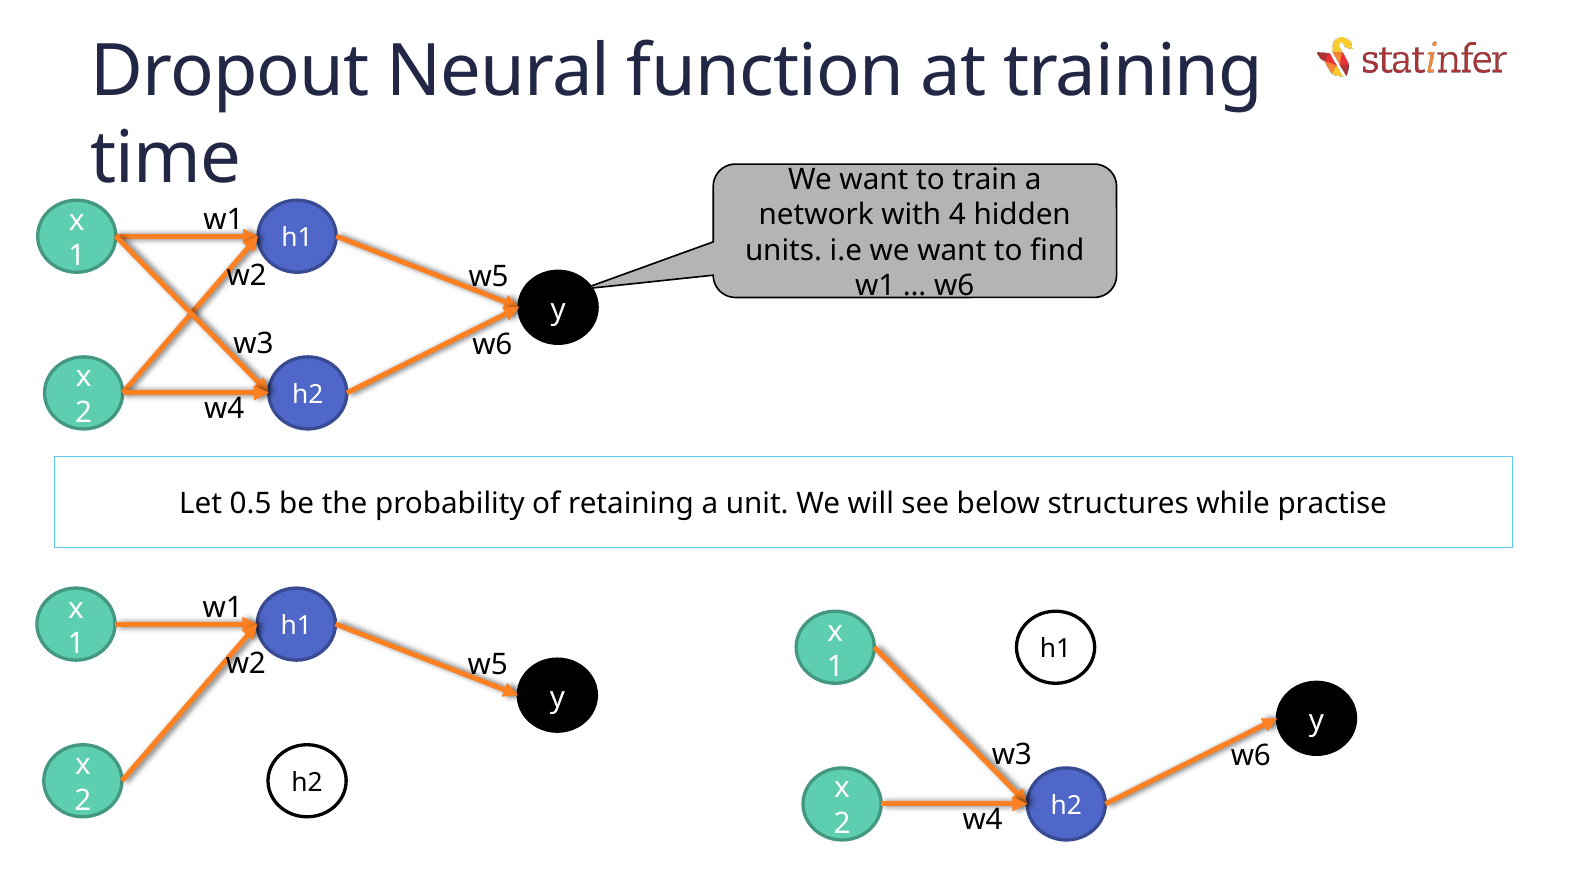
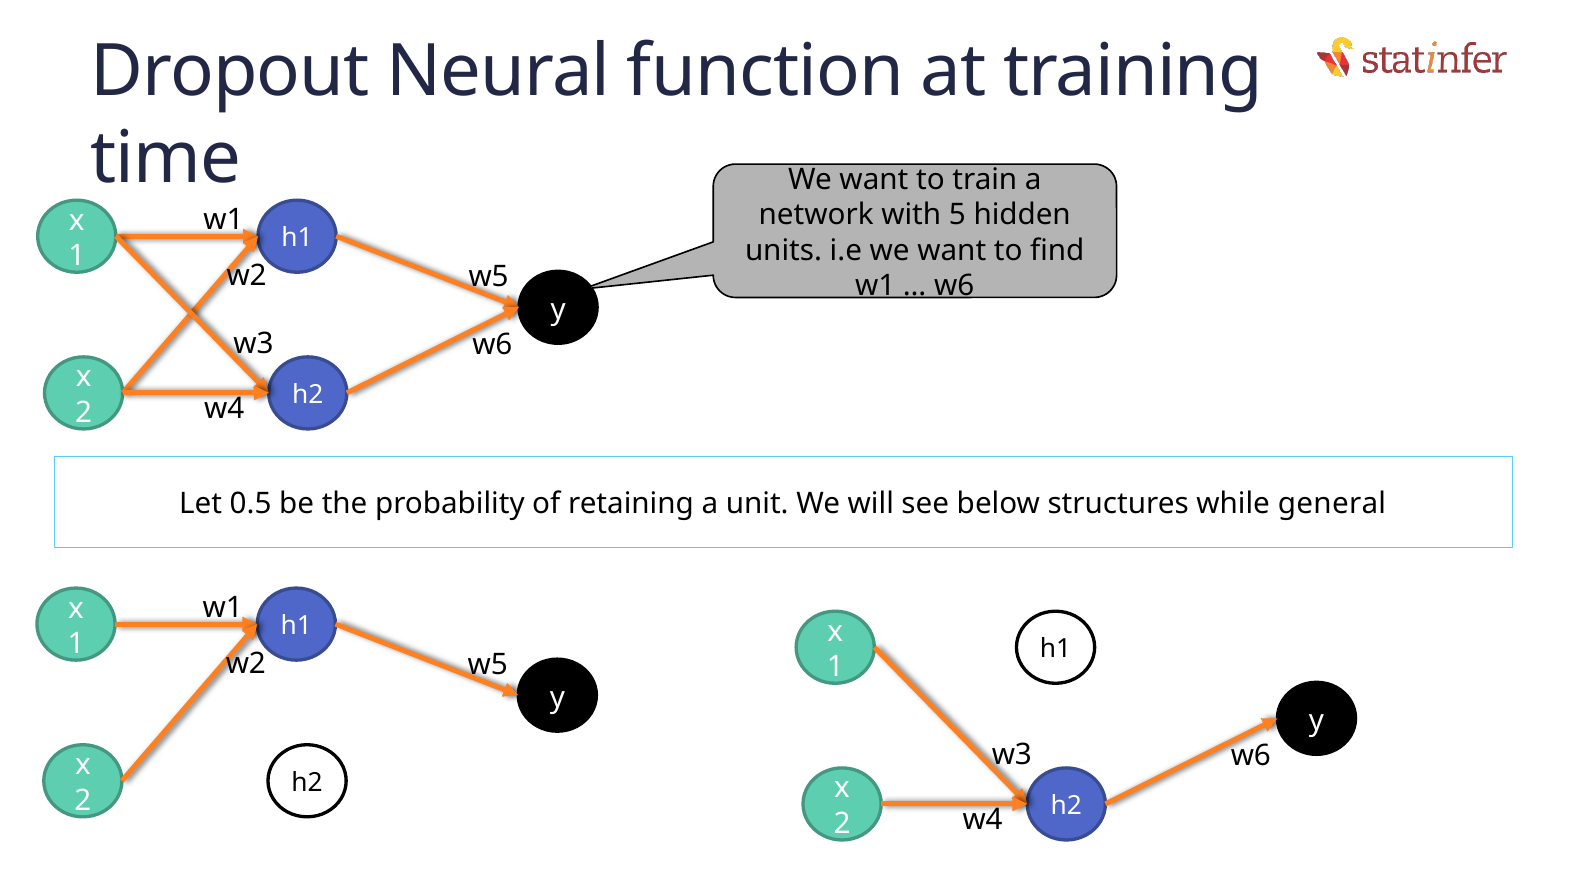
4: 4 -> 5 (957, 215)
practise: practise -> general (1332, 504)
